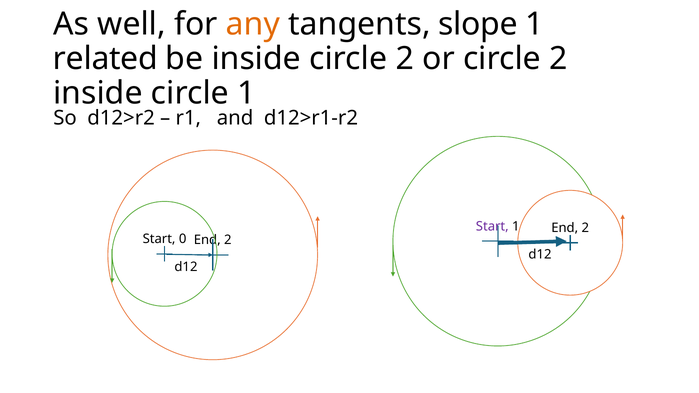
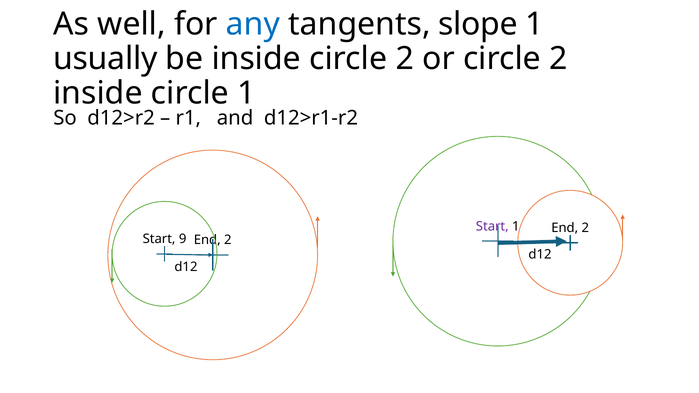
any colour: orange -> blue (253, 24)
related: related -> usually (105, 59)
0: 0 -> 9 (183, 239)
